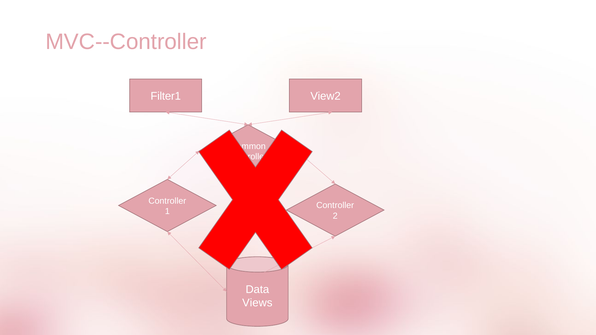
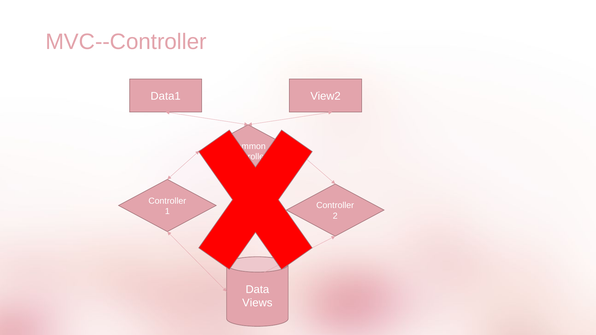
Filter1: Filter1 -> Data1 (166, 96)
